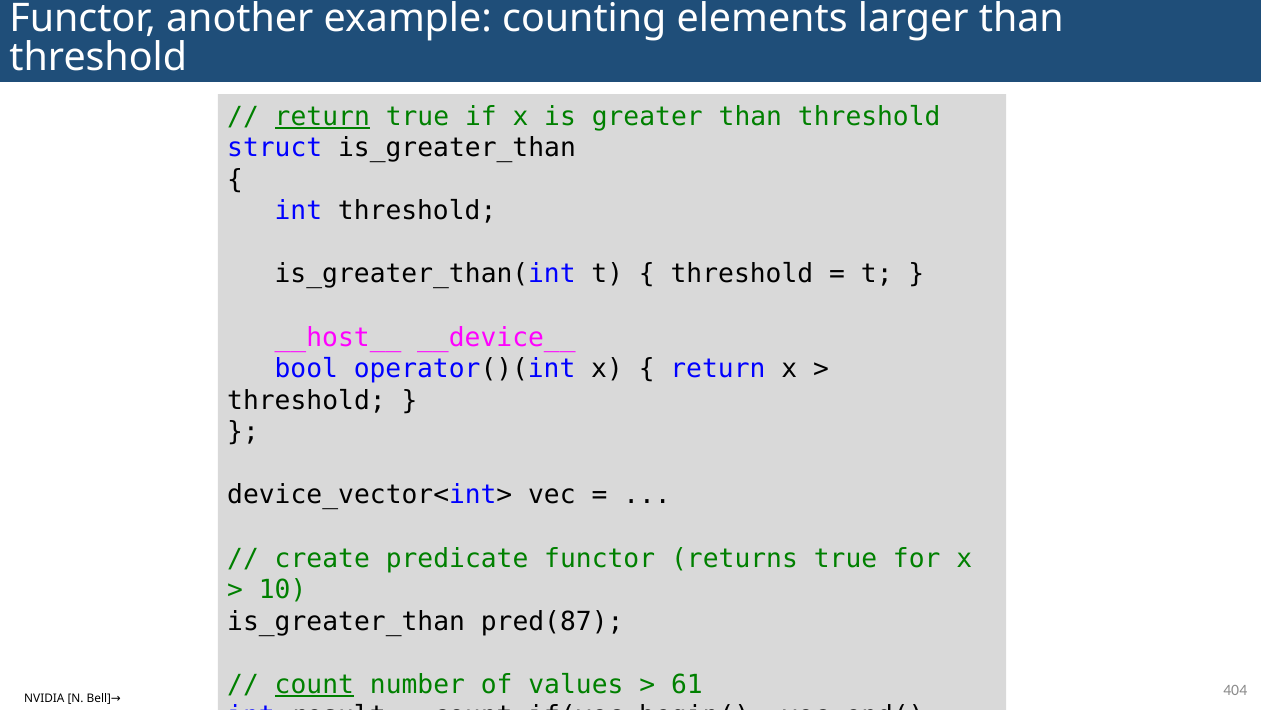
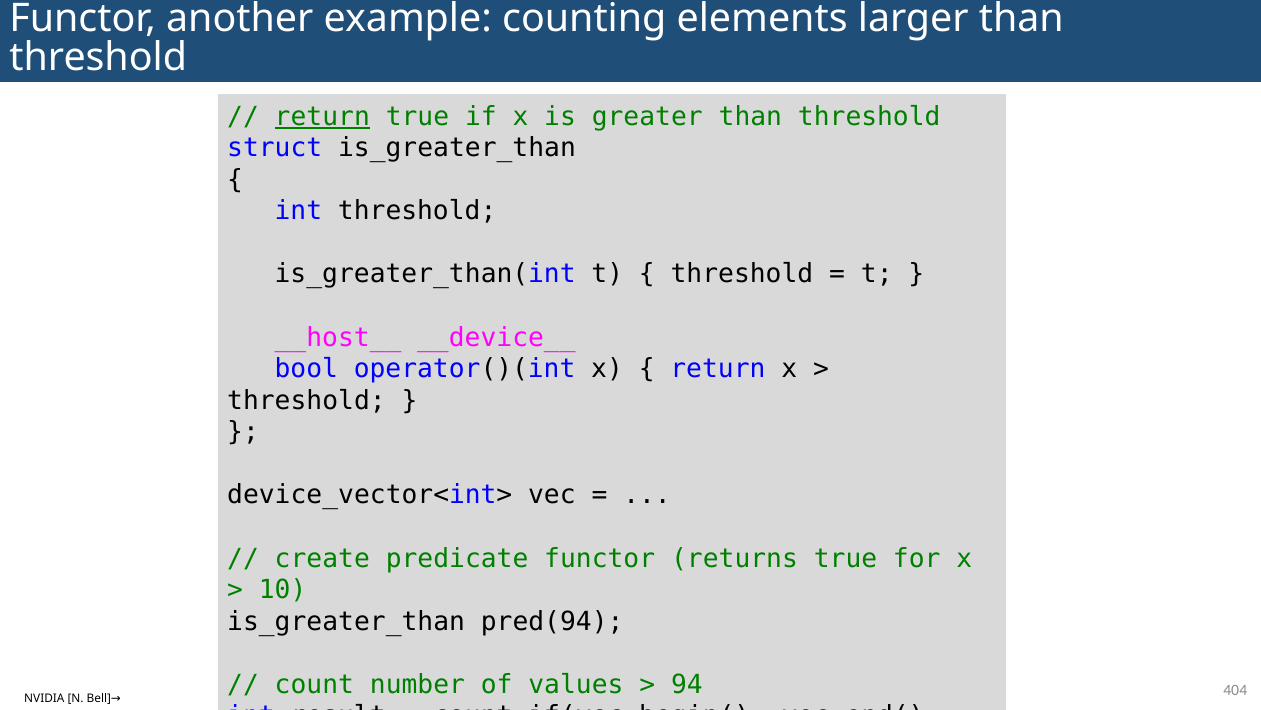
pred(87: pred(87 -> pred(94 (552, 621)
count underline: present -> none (314, 684)
61: 61 -> 94 (687, 684)
